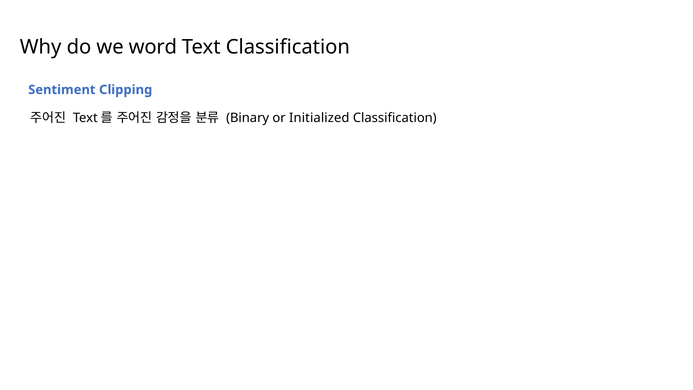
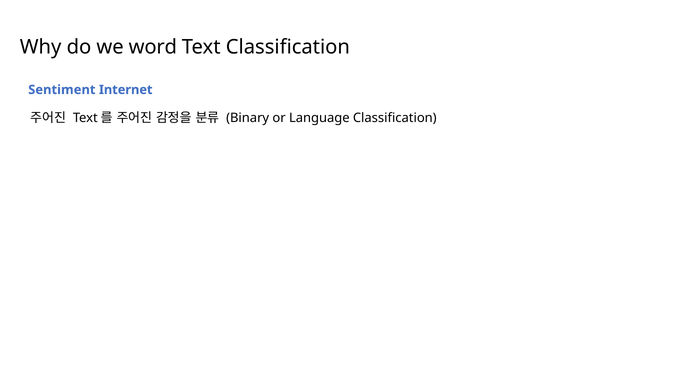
Clipping: Clipping -> Internet (126, 90)
Initialized: Initialized -> Language (319, 118)
